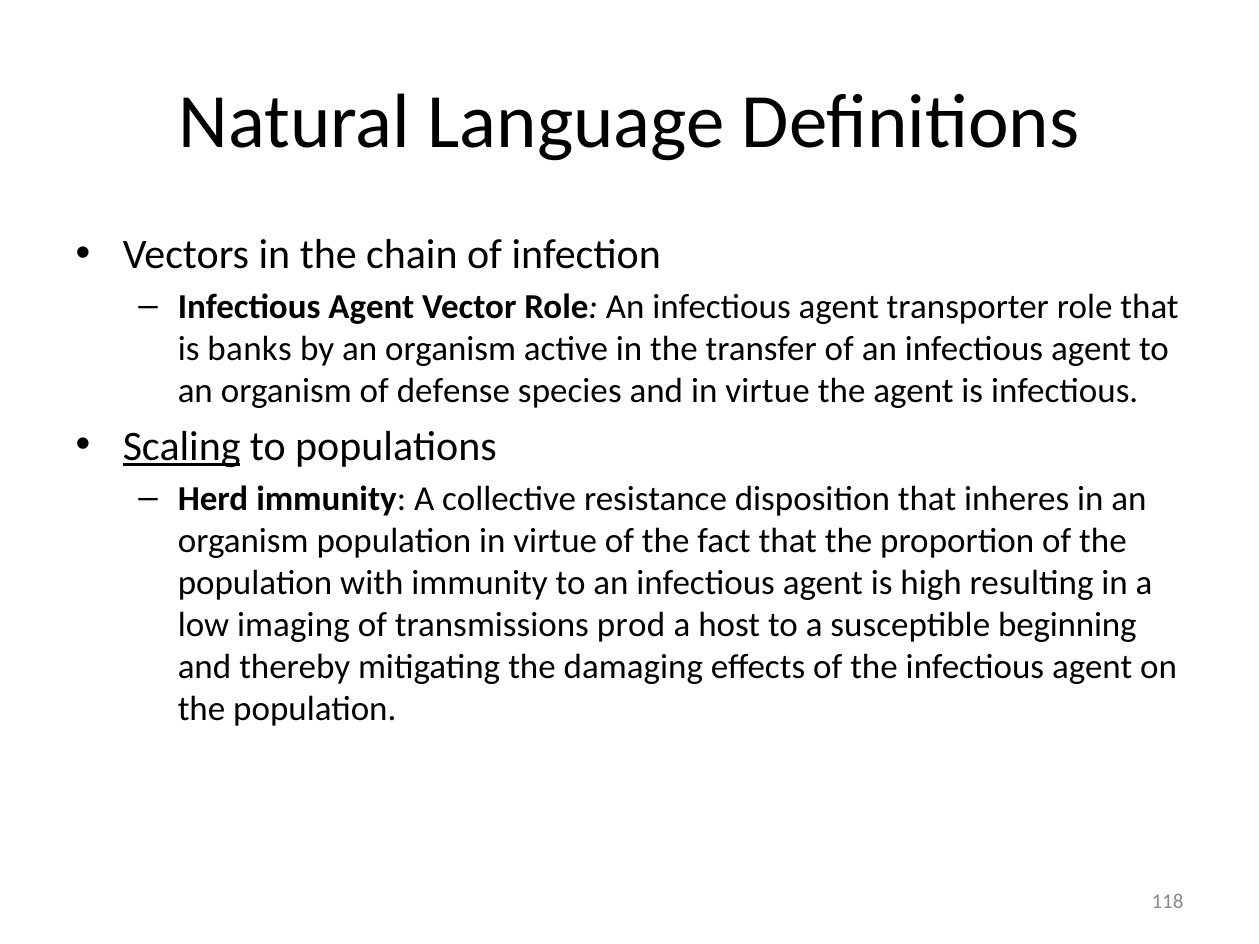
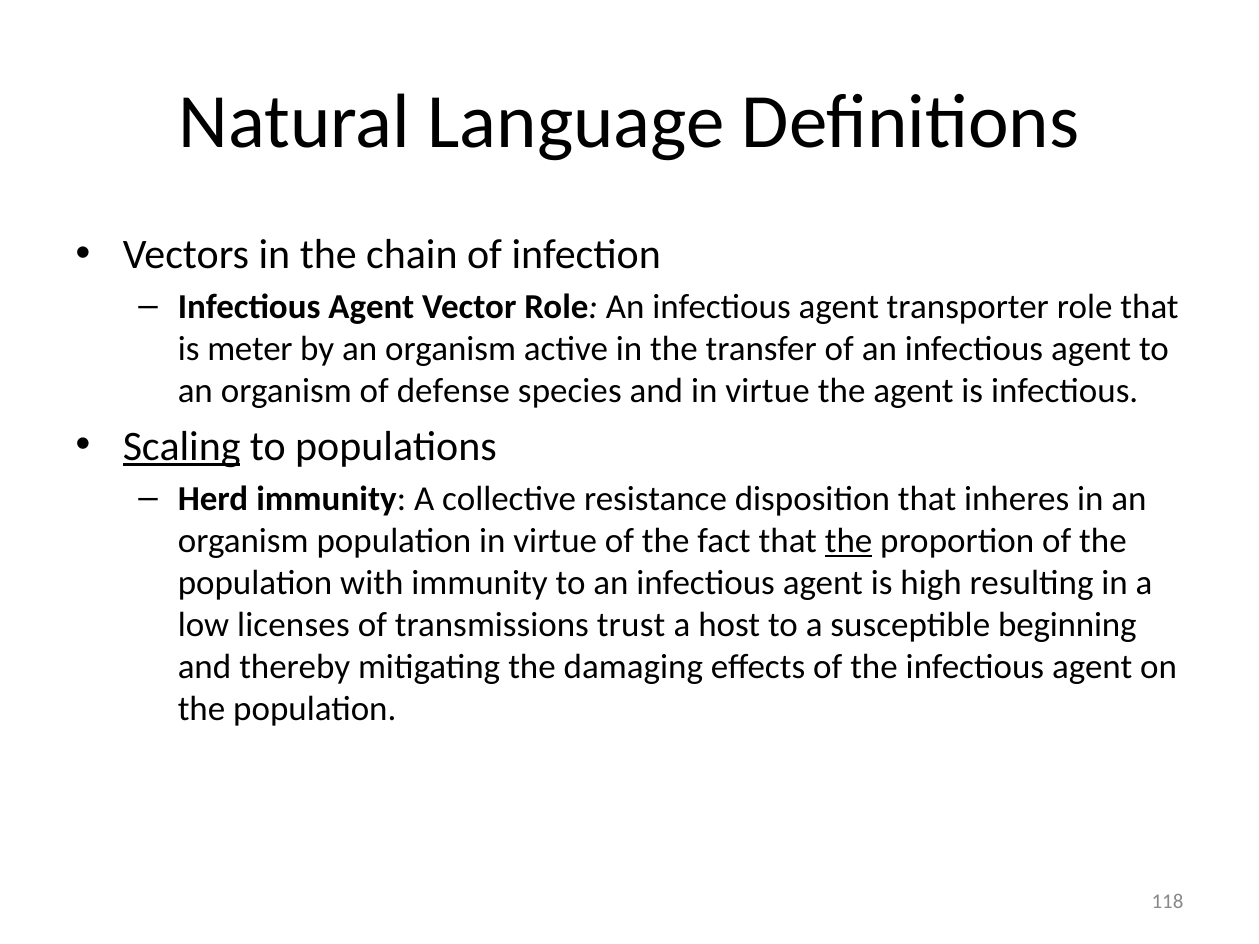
banks: banks -> meter (250, 349)
the underline: none -> present (849, 541)
imaging: imaging -> licenses (293, 625)
prod: prod -> trust (631, 625)
